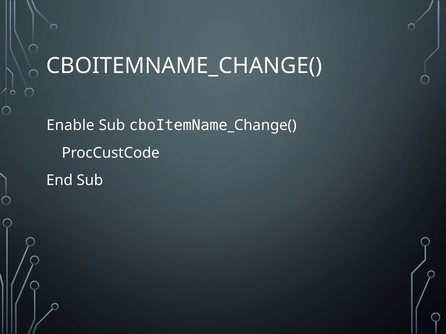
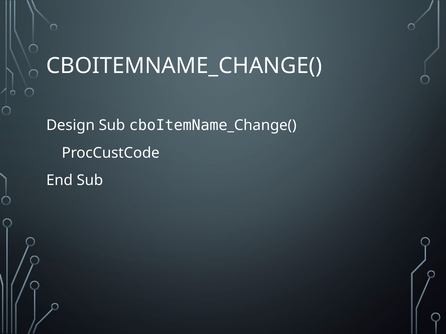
Enable: Enable -> Design (71, 125)
